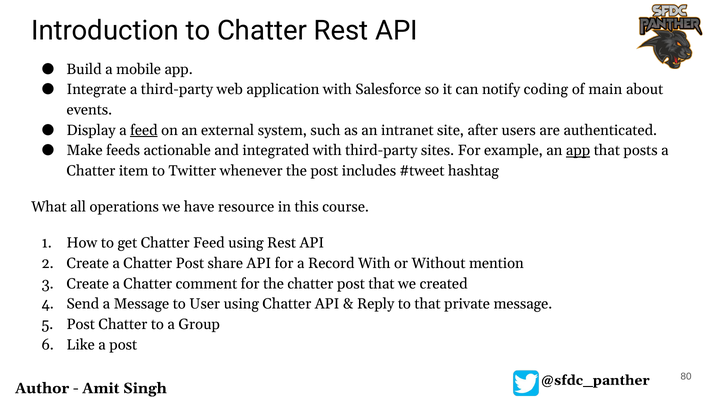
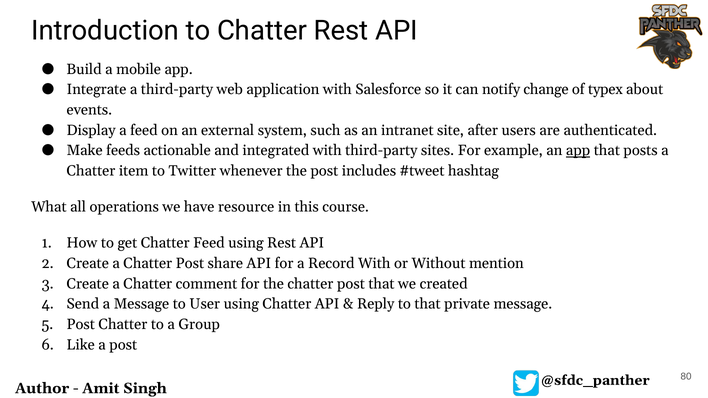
coding: coding -> change (546, 90)
main: main -> typex (605, 90)
feed underline: present -> none (144, 130)
